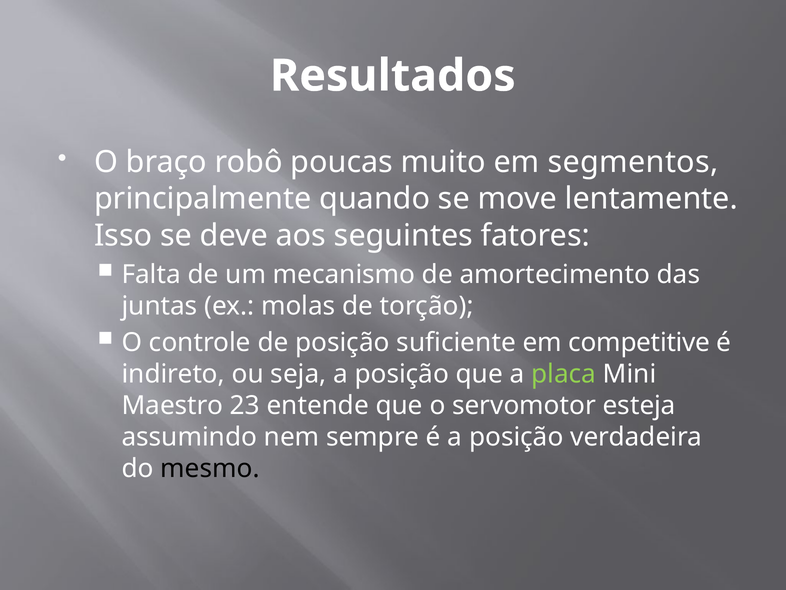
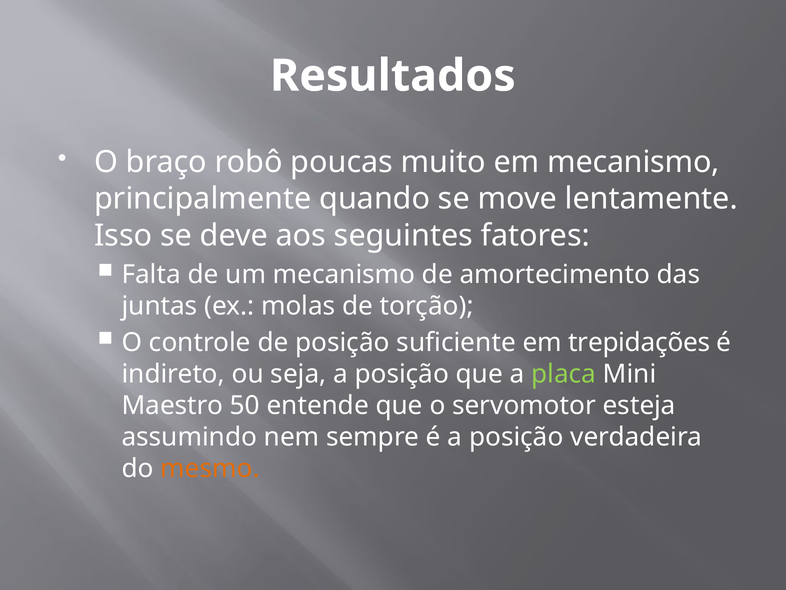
em segmentos: segmentos -> mecanismo (633, 162)
competitive: competitive -> trepidações (639, 342)
23: 23 -> 50 (245, 405)
mesmo colour: black -> orange (210, 468)
